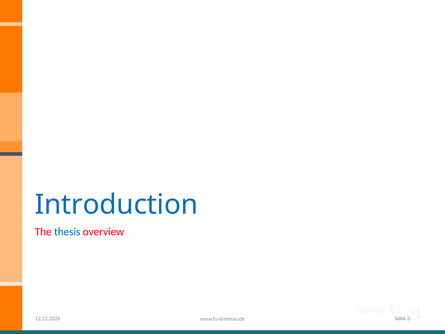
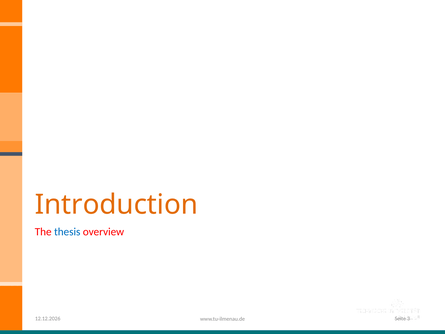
Introduction colour: blue -> orange (116, 205)
